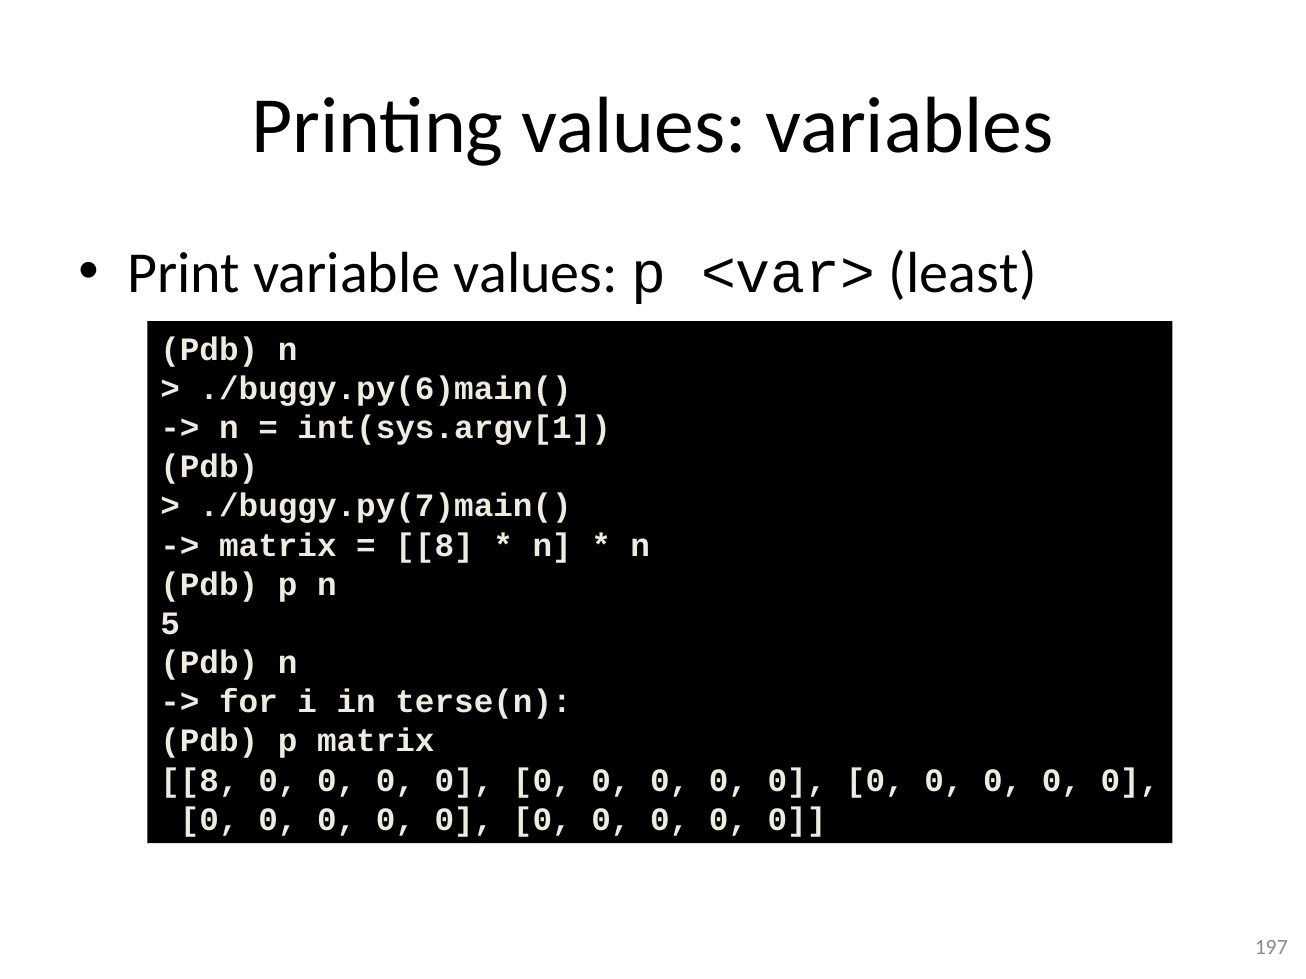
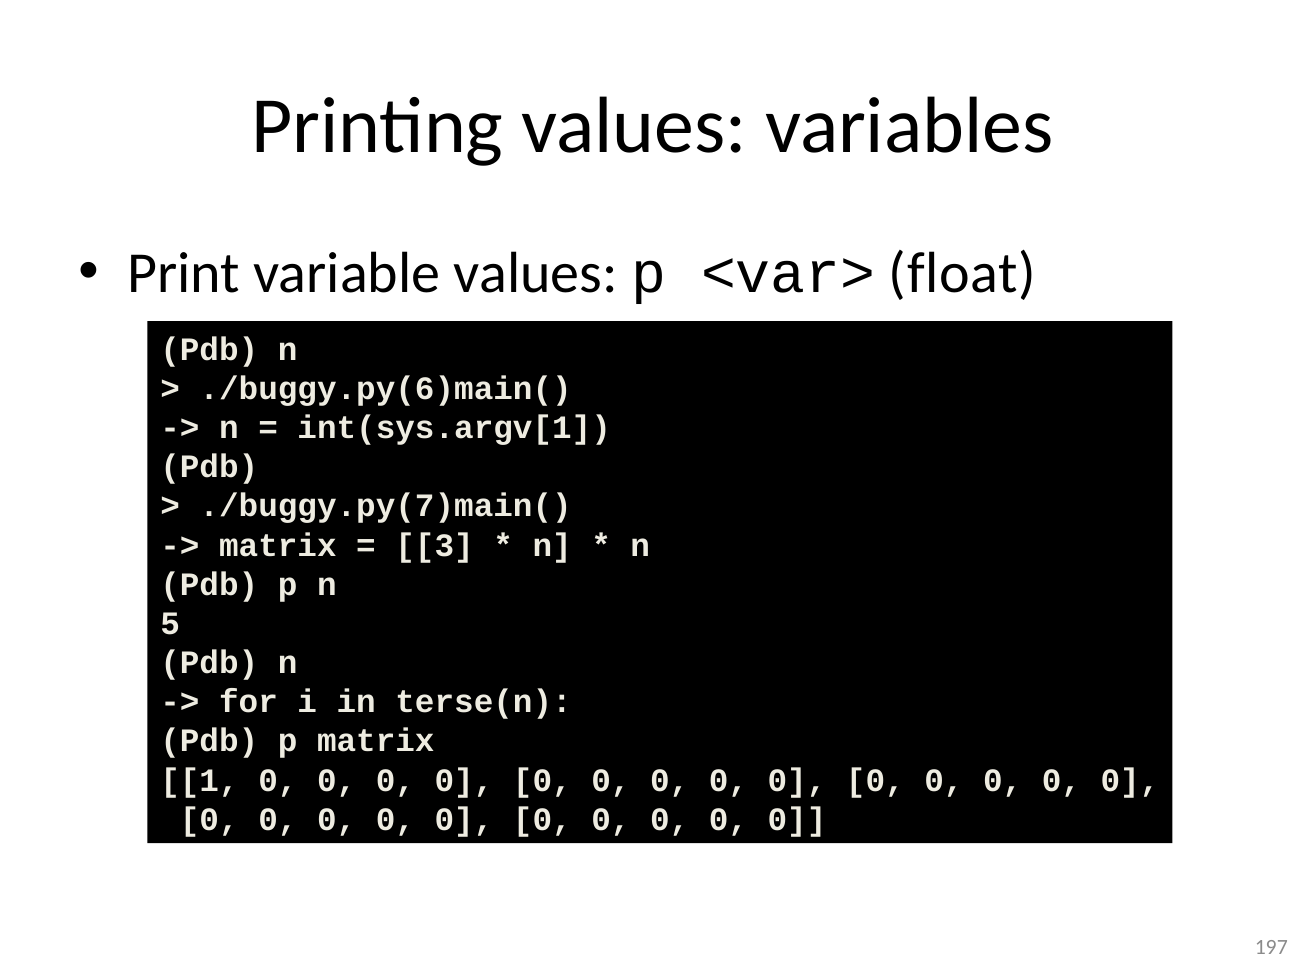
least: least -> float (963, 274)
8: 8 -> 3 (435, 546)
8: 8 -> 1 (199, 781)
